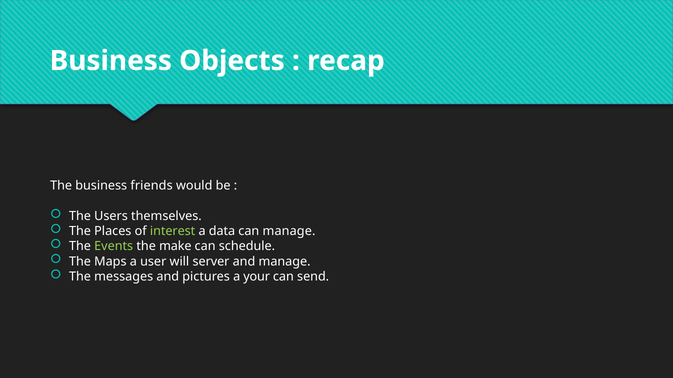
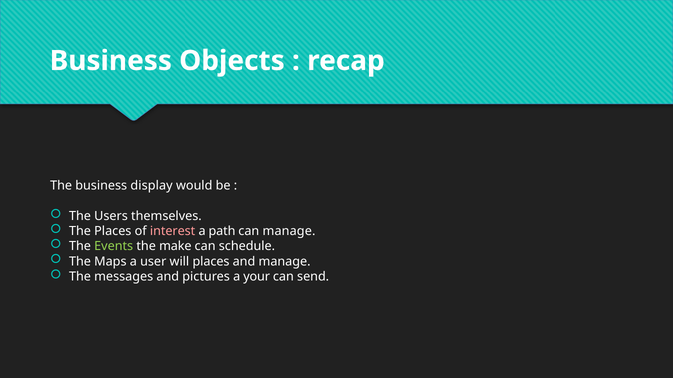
friends: friends -> display (152, 186)
interest colour: light green -> pink (173, 231)
data: data -> path (222, 231)
will server: server -> places (211, 262)
